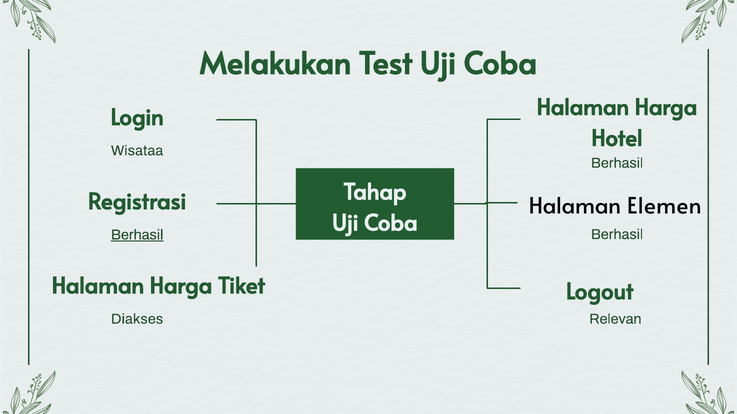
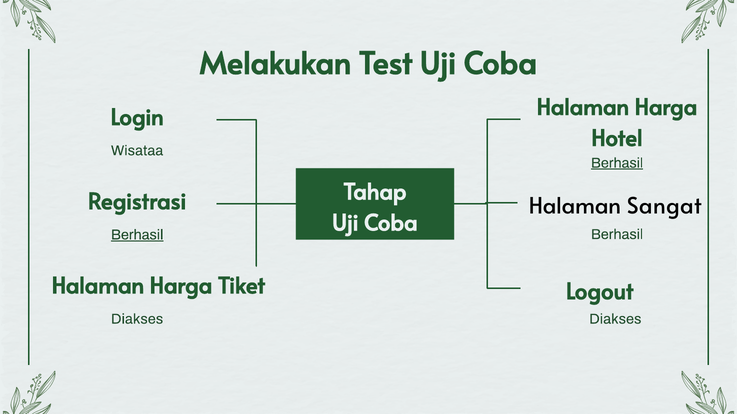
Berhasil underline: none -> present (617, 163)
Elemen: Elemen -> Sangat (664, 207)
Relevan: Relevan -> Diakses (615, 319)
